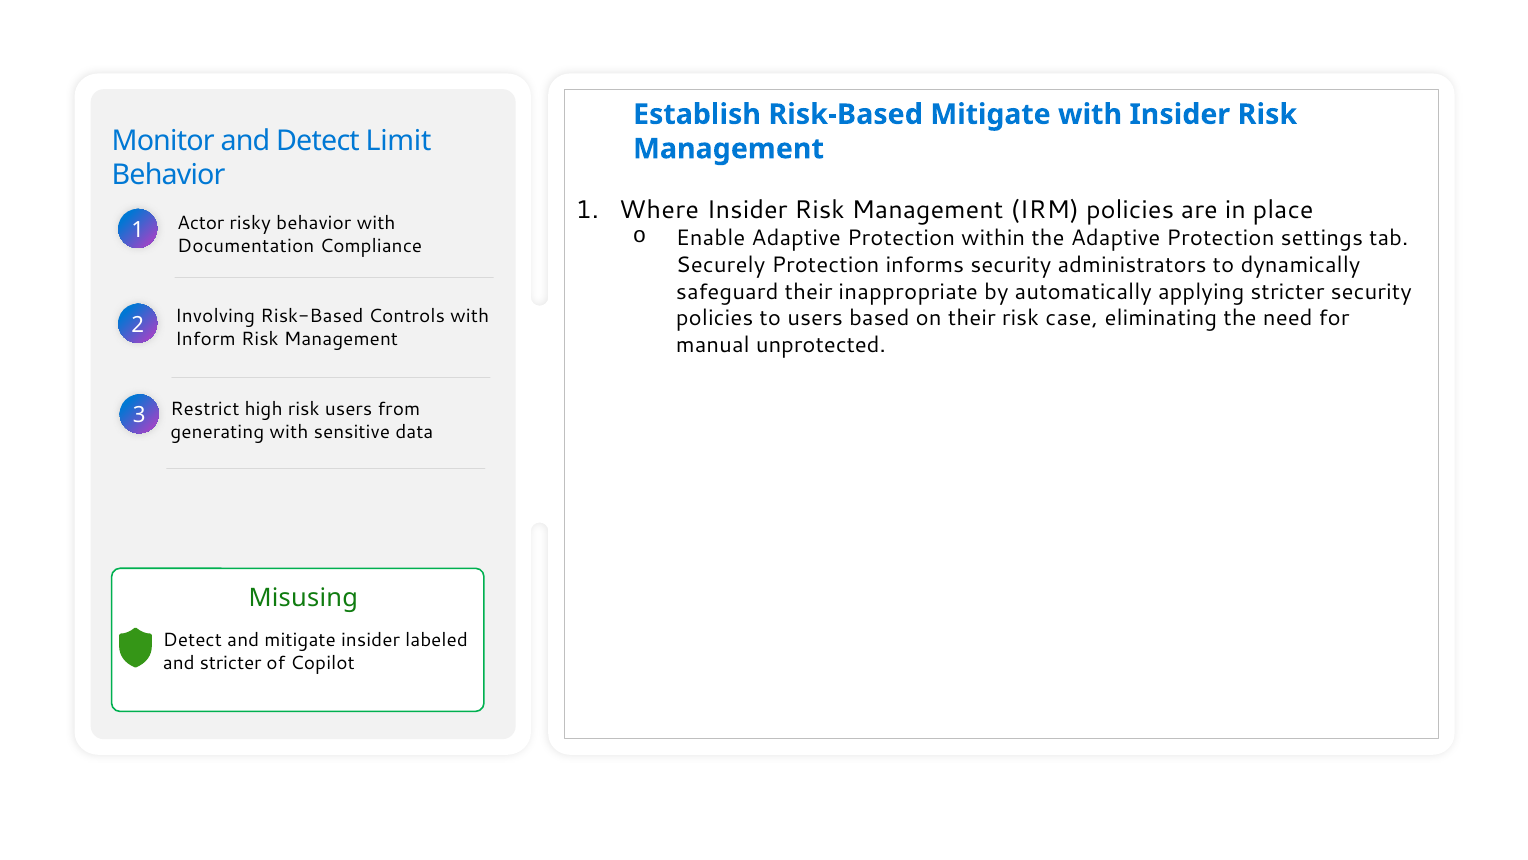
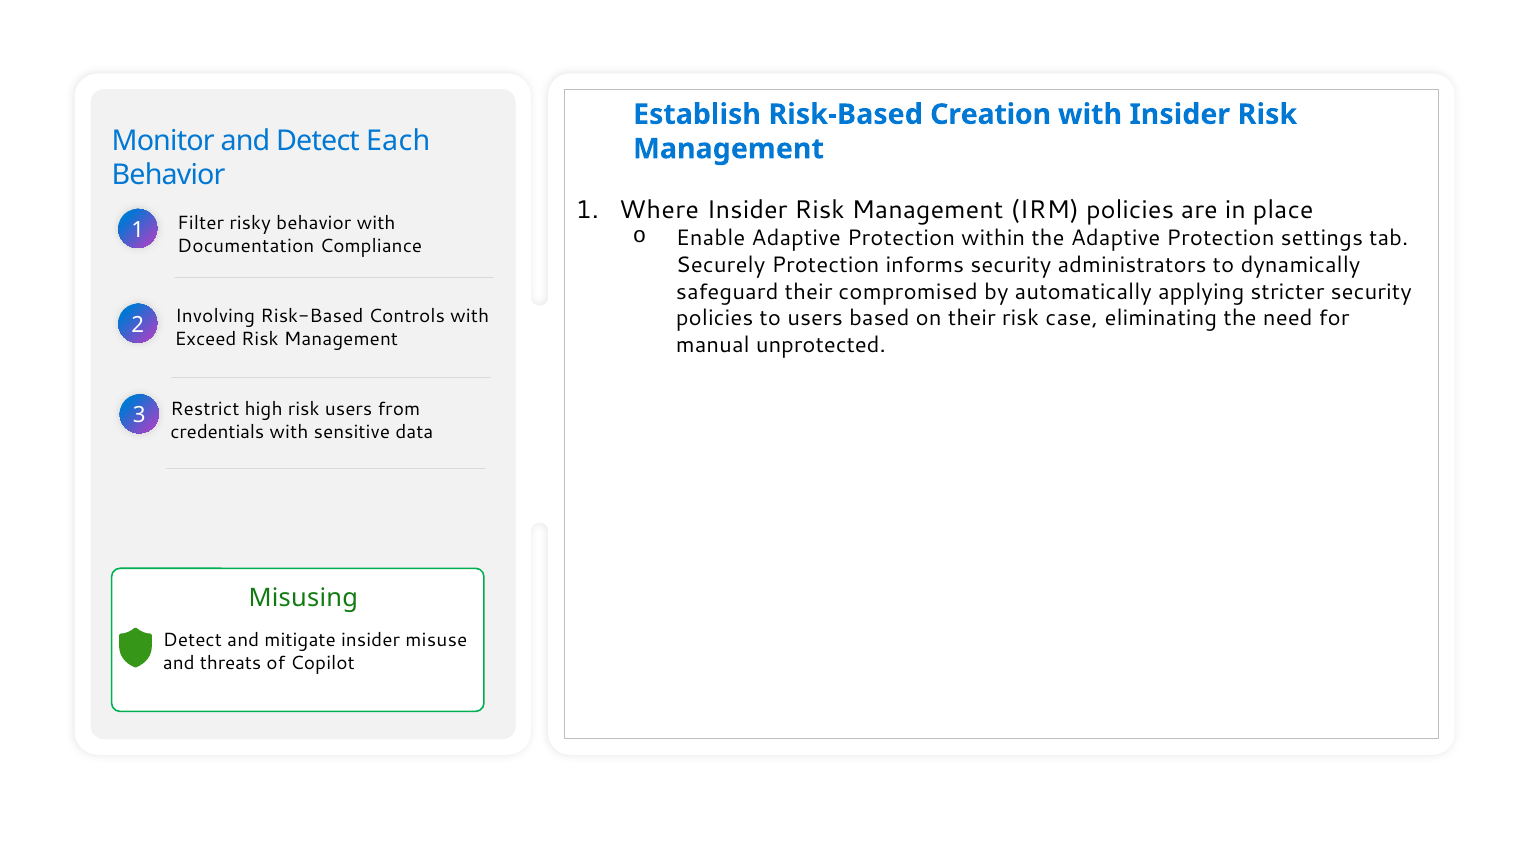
Risk-Based Mitigate: Mitigate -> Creation (991, 114)
Limit: Limit -> Each (398, 141)
Actor: Actor -> Filter (201, 223)
inappropriate: inappropriate -> compromised (908, 292)
Inform: Inform -> Exceed (206, 339)
generating: generating -> credentials (217, 432)
labeled: labeled -> misuse (436, 640)
and stricter: stricter -> threats (231, 663)
